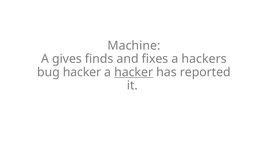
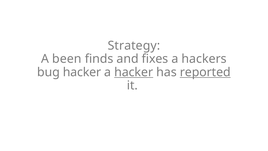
Machine: Machine -> Strategy (134, 46)
gives: gives -> been (67, 59)
reported underline: none -> present (205, 72)
